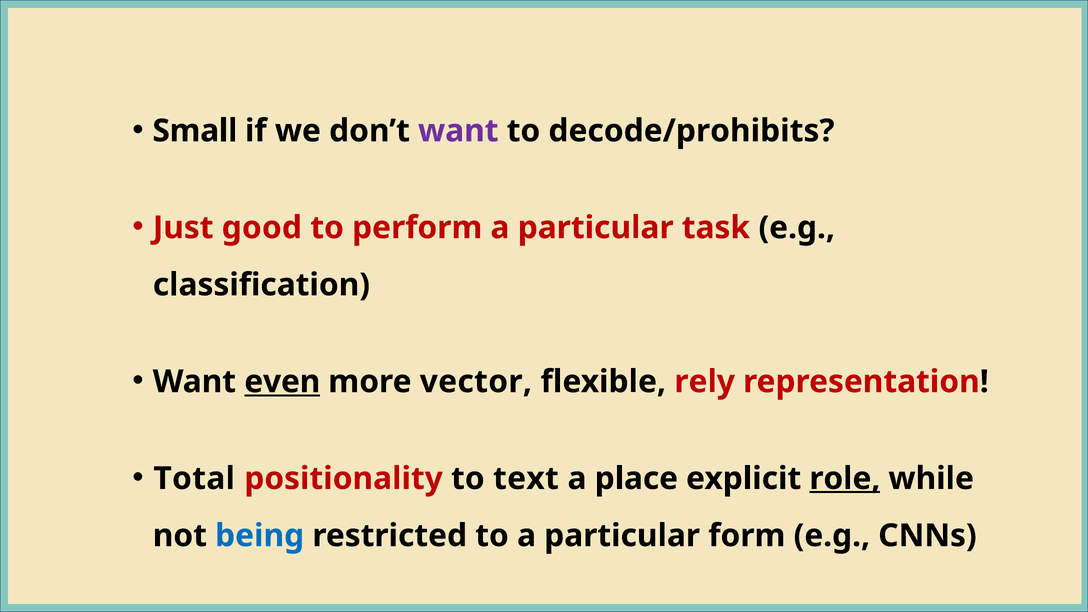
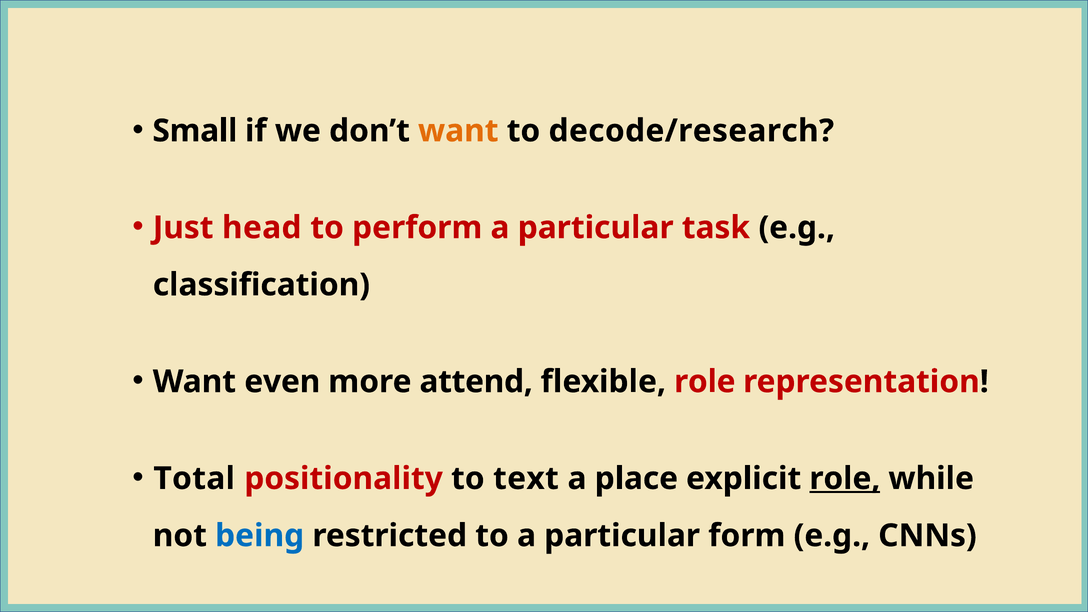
want colour: purple -> orange (458, 131)
decode/prohibits: decode/prohibits -> decode/research (691, 131)
good: good -> head (262, 228)
even underline: present -> none (282, 382)
vector: vector -> attend (476, 382)
flexible rely: rely -> role (705, 382)
